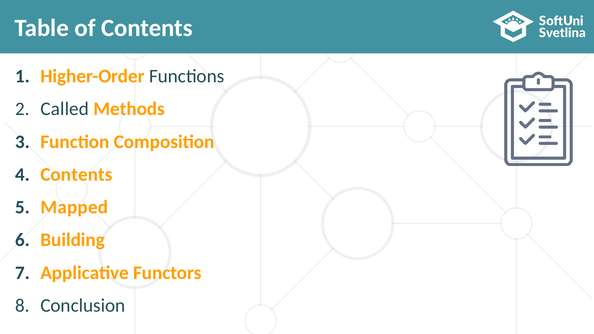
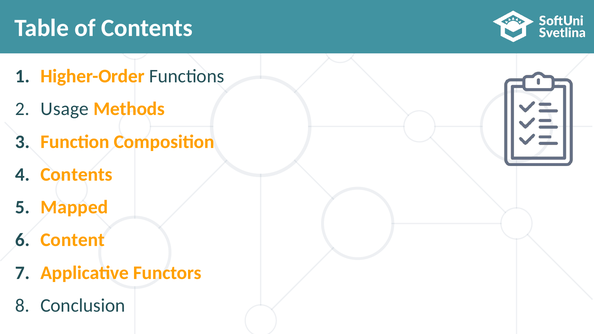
Called: Called -> Usage (65, 109)
Building: Building -> Content (73, 240)
